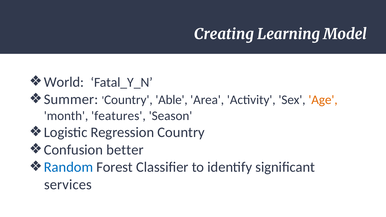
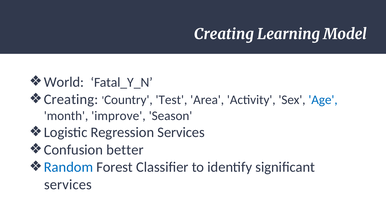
Summer: Summer -> Creating (71, 99)
Able: Able -> Test (171, 100)
Age colour: orange -> blue (323, 100)
features: features -> improve (118, 116)
Regression Country: Country -> Services (181, 132)
